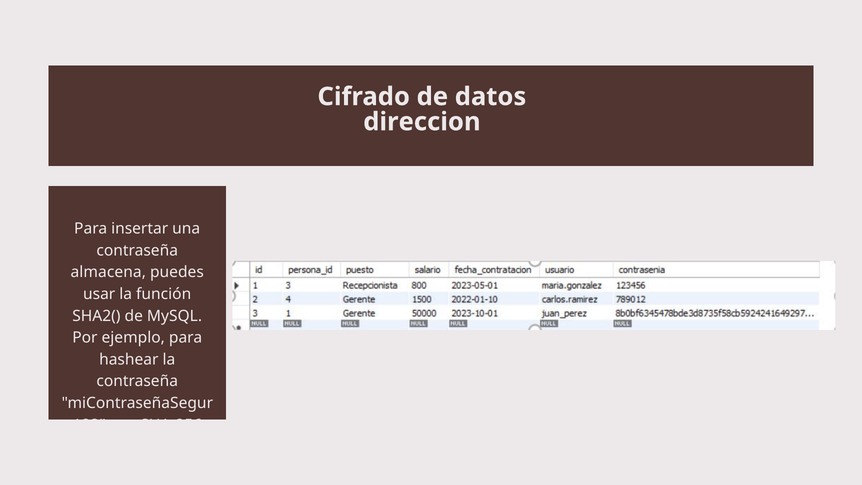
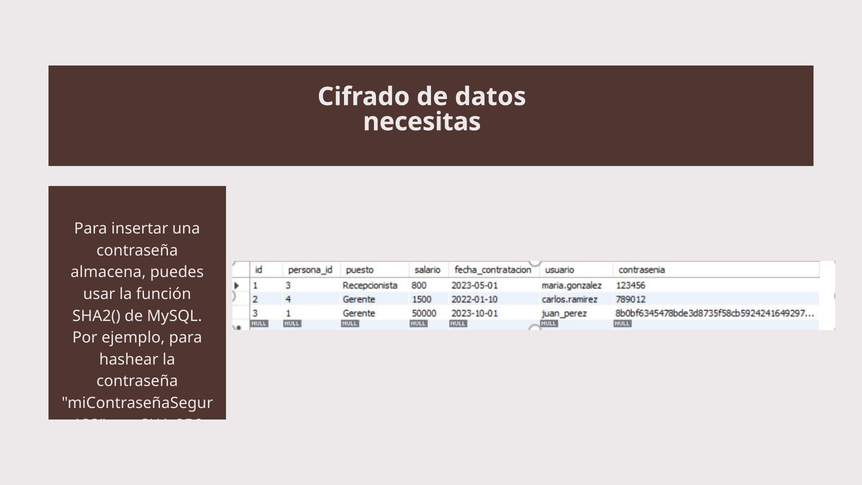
direccion: direccion -> necesitas (422, 122)
